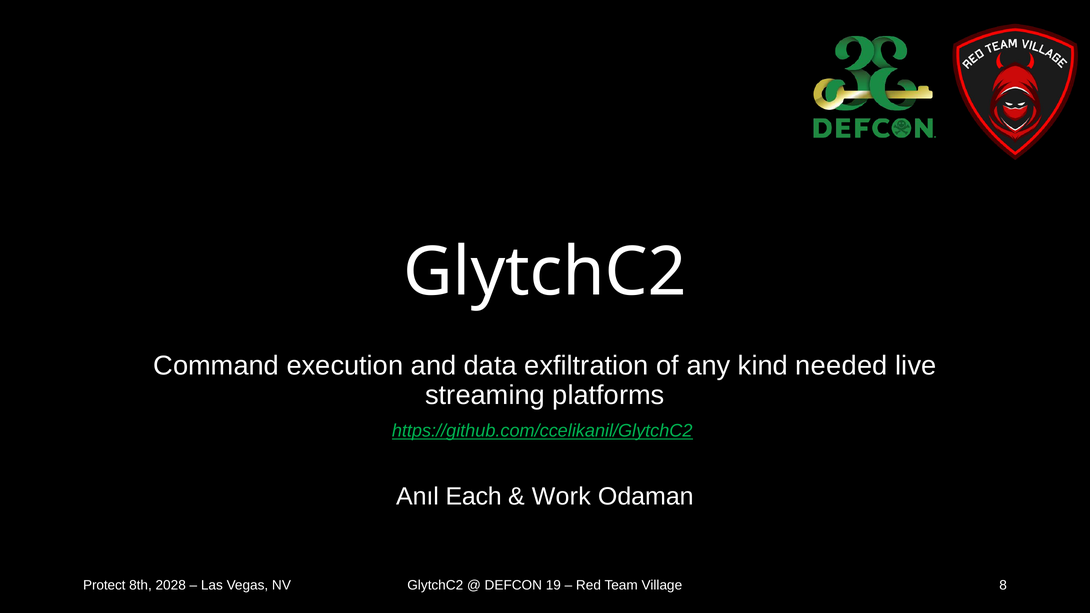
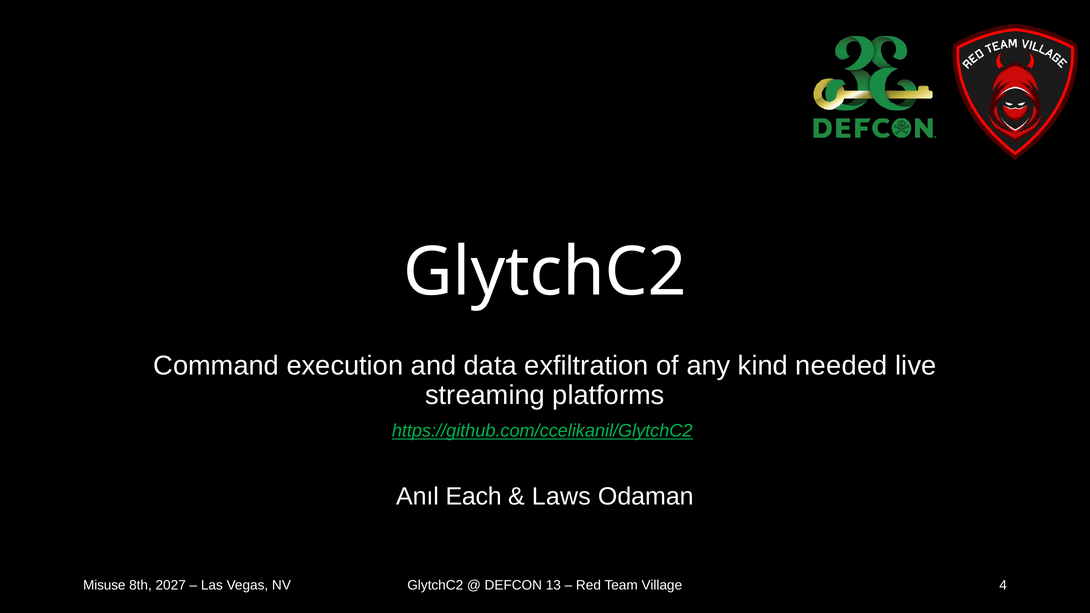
Work: Work -> Laws (561, 497)
Protect: Protect -> Misuse (104, 586)
2028: 2028 -> 2027 (171, 586)
19: 19 -> 13 (553, 586)
8: 8 -> 4 (1003, 586)
